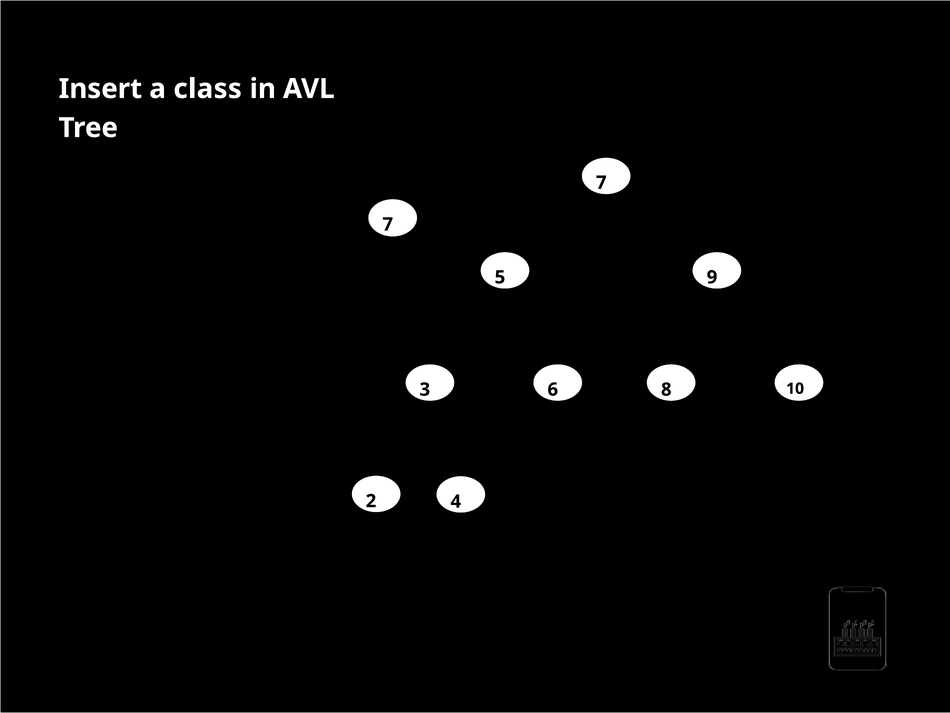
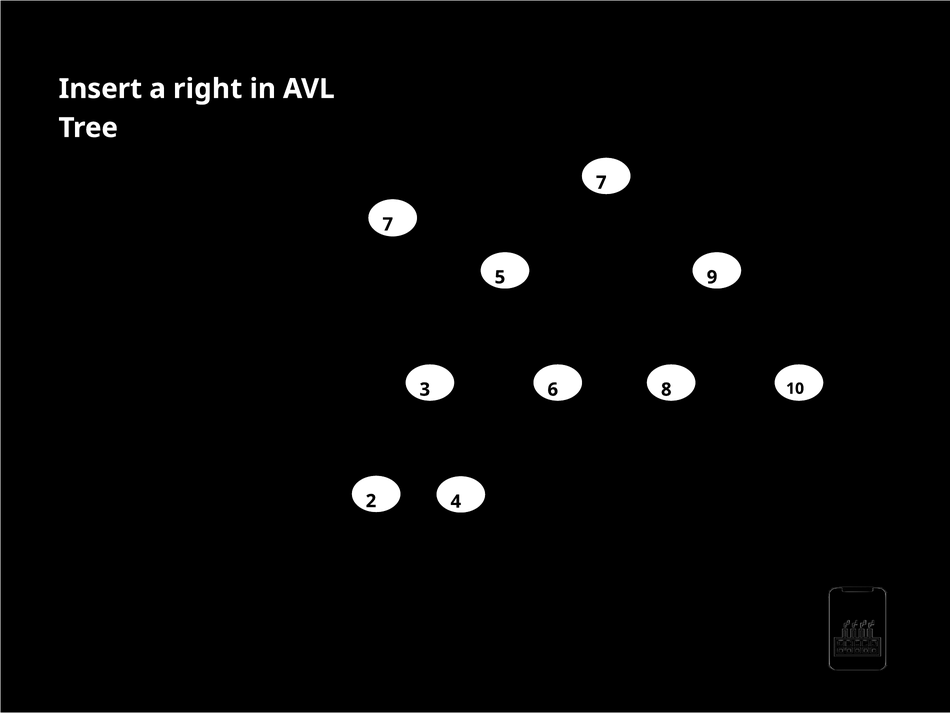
class: class -> right (208, 89)
